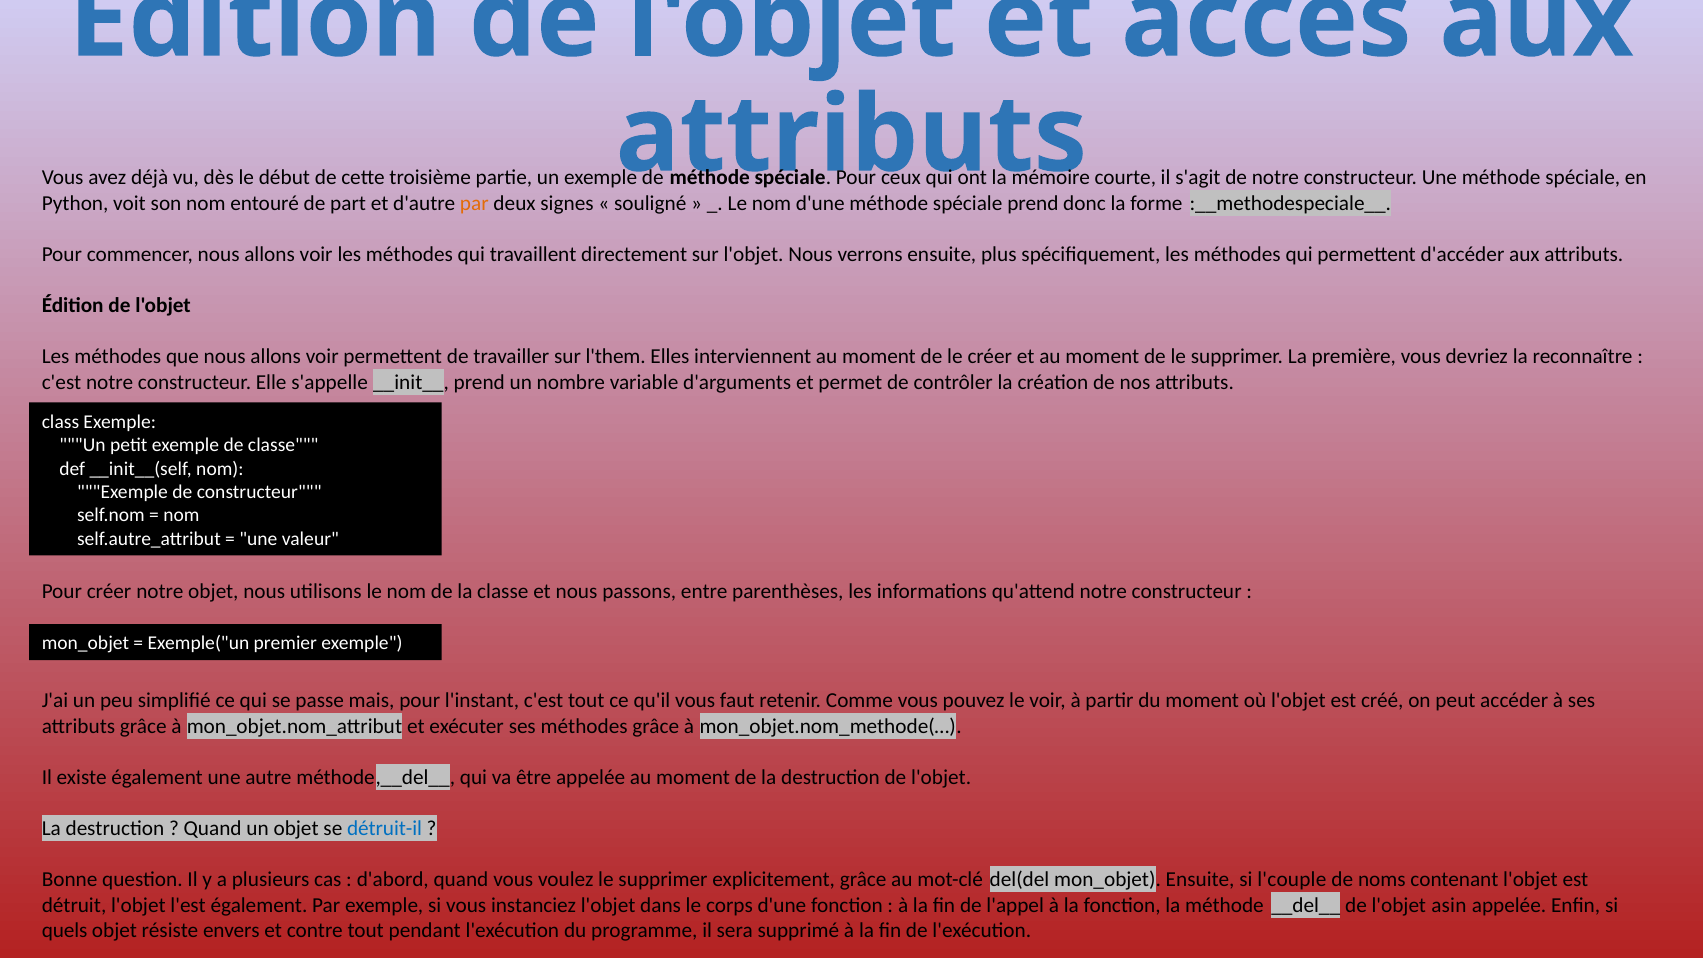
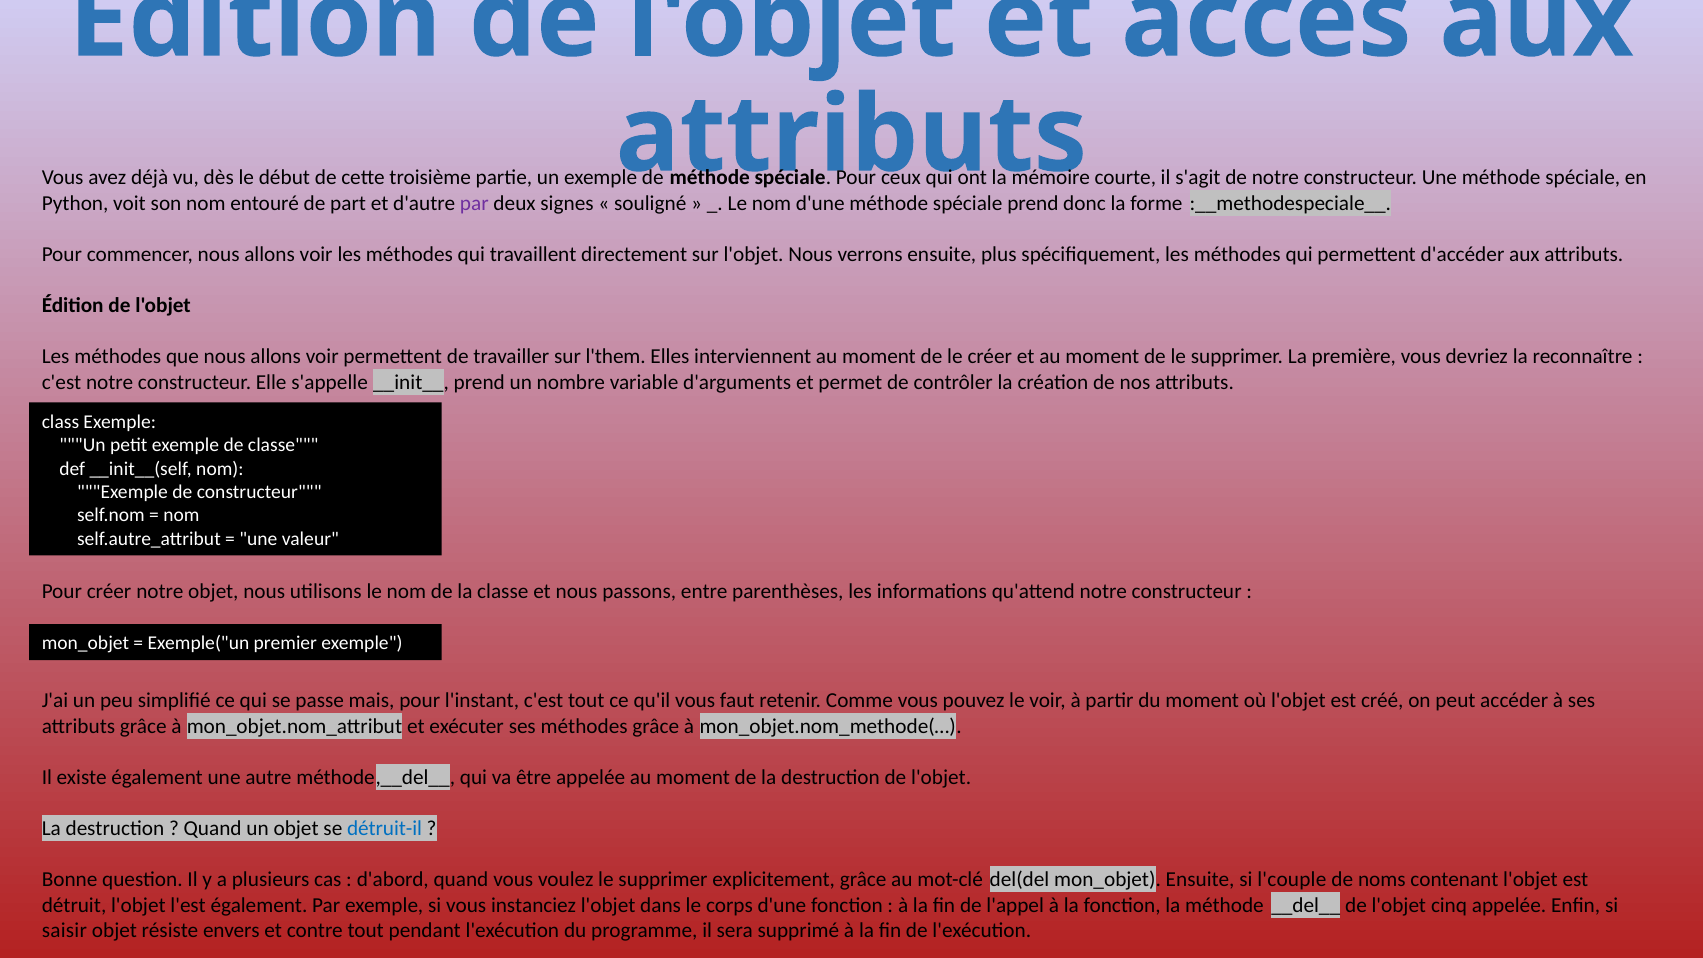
par colour: orange -> purple (474, 203)
asin: asin -> cinq (1449, 905)
quels: quels -> saisir (64, 930)
